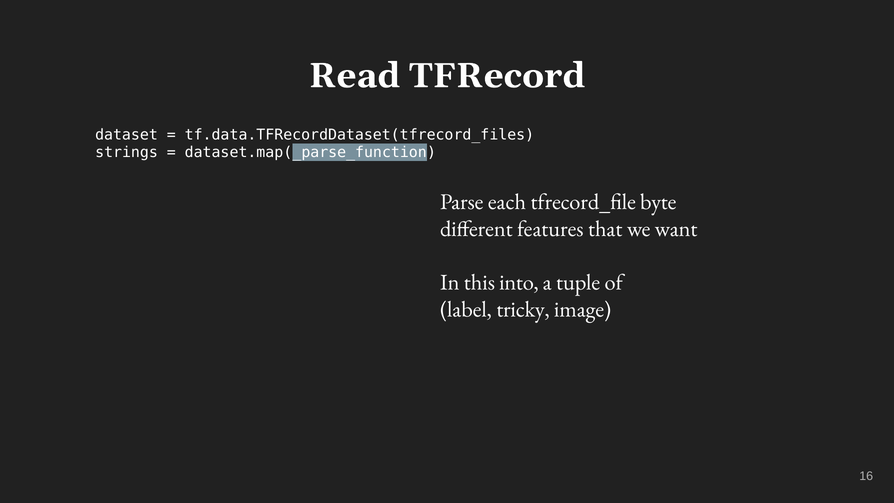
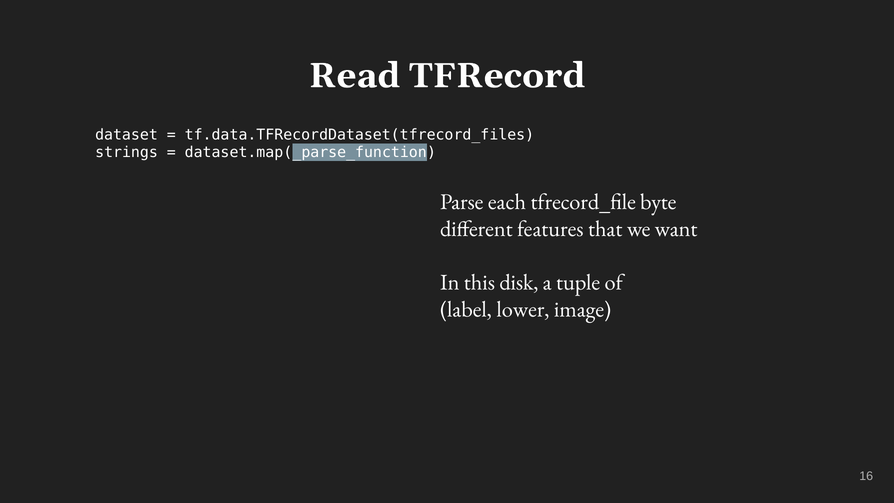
into: into -> disk (519, 282)
tricky: tricky -> lower (523, 309)
